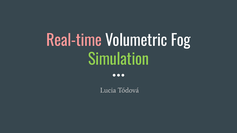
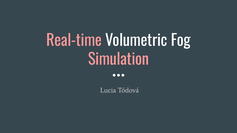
Simulation colour: light green -> pink (118, 60)
